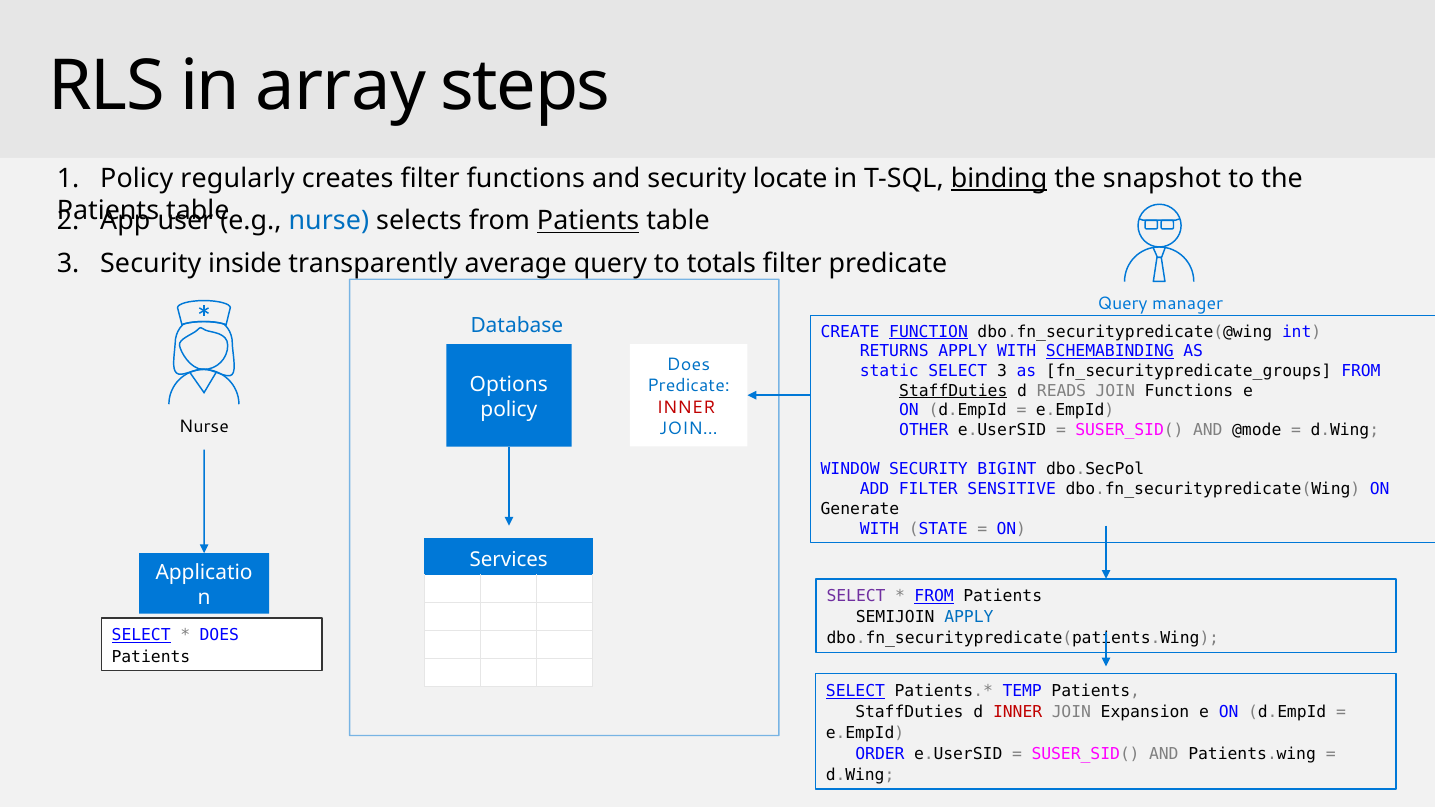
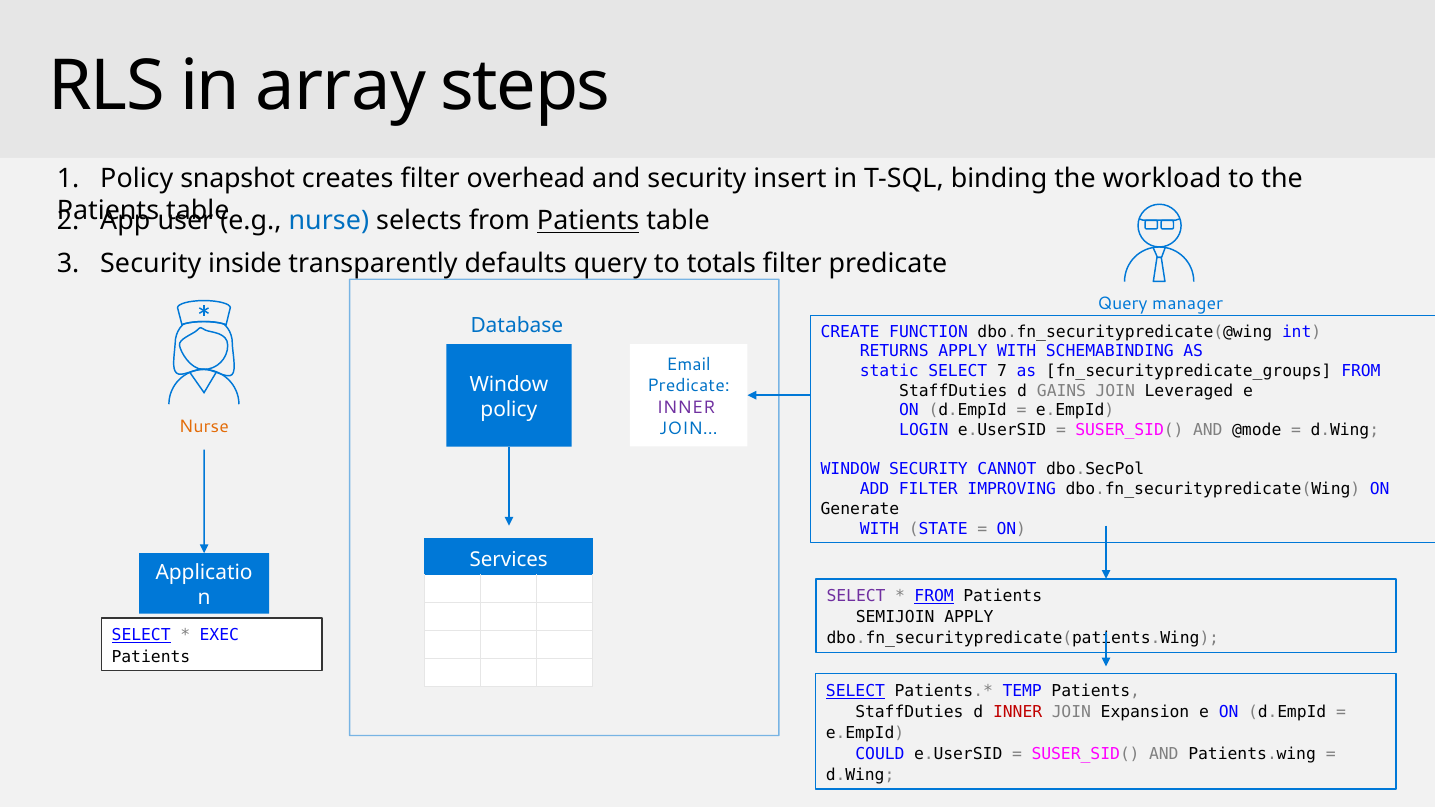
regularly: regularly -> snapshot (238, 178)
filter functions: functions -> overhead (526, 178)
locate: locate -> insert (790, 178)
binding underline: present -> none (999, 178)
snapshot: snapshot -> workload (1162, 178)
average: average -> defaults (516, 264)
FUNCTION underline: present -> none (929, 332)
SCHEMABINDING underline: present -> none (1110, 351)
Does: Does -> Email (689, 364)
SELECT 3: 3 -> 7 (1002, 371)
Options: Options -> Window (509, 384)
StaffDuties underline: present -> none (953, 391)
READS: READS -> GAINS (1062, 391)
JOIN Functions: Functions -> Leveraged (1189, 391)
INNER colour: red -> purple (686, 407)
Nurse colour: black -> orange (204, 427)
OTHER: OTHER -> LOGIN (924, 430)
BIGINT: BIGINT -> CANNOT (1007, 470)
SENSITIVE: SENSITIVE -> IMPROVING (1012, 489)
APPLY colour: blue -> black (969, 617)
DOES: DOES -> EXEC (219, 636)
ORDER: ORDER -> COULD (880, 754)
